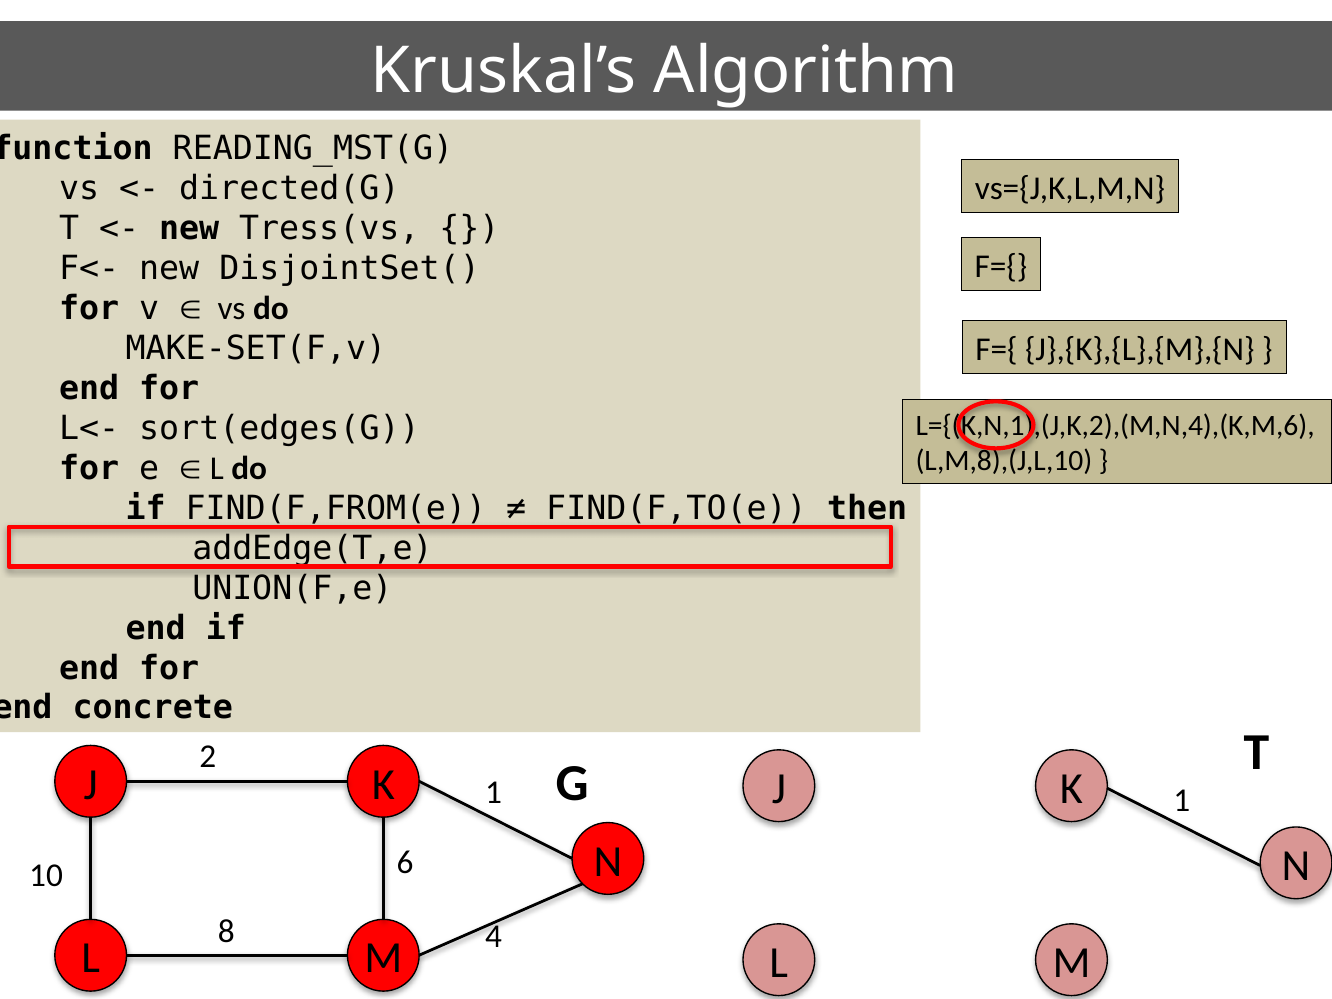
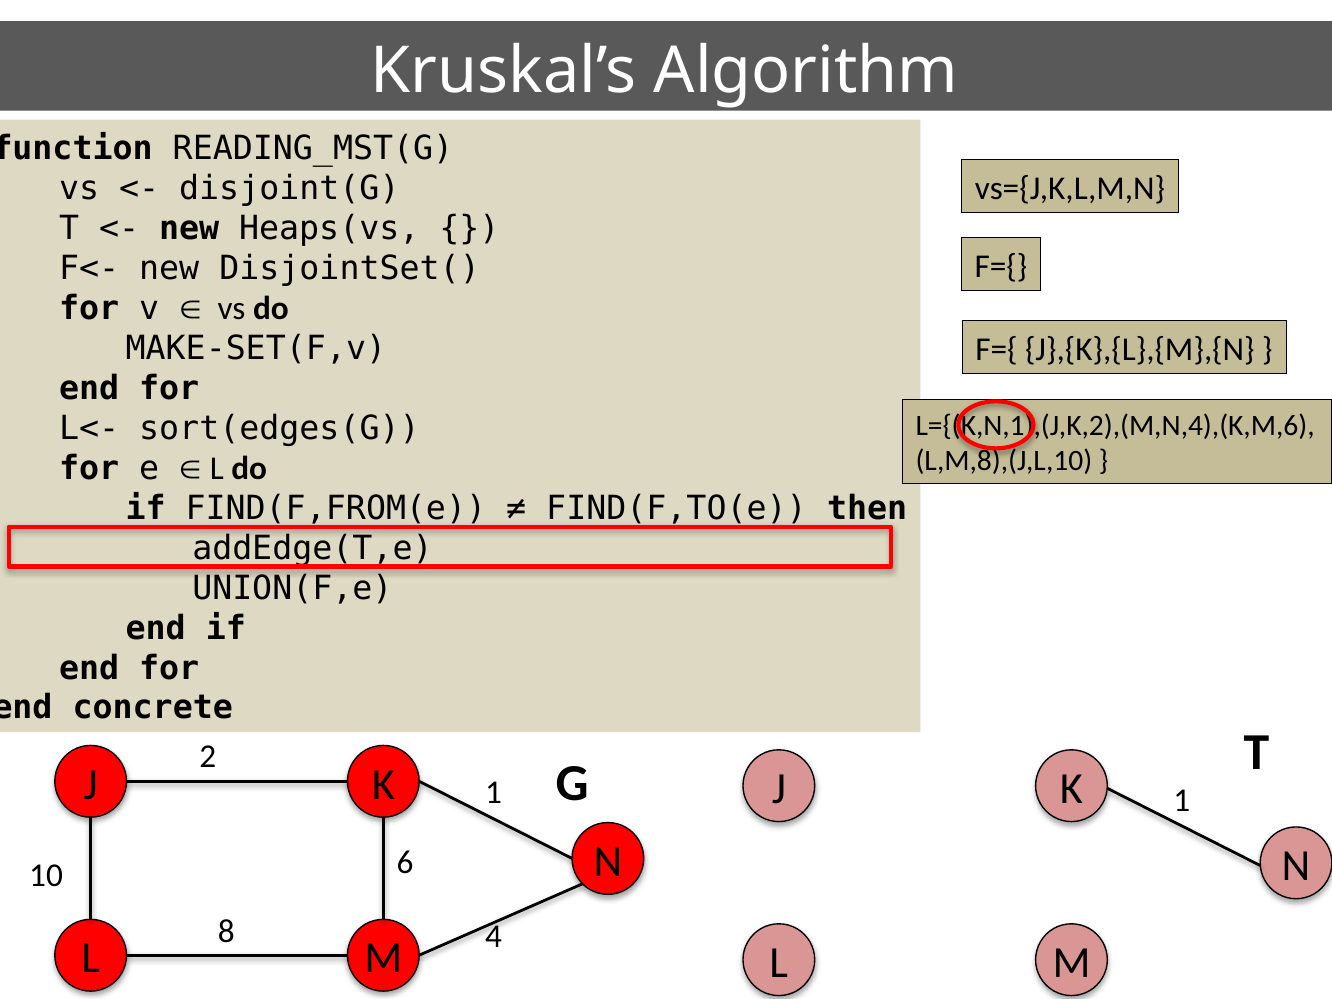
directed(G: directed(G -> disjoint(G (289, 188)
Tress(vs: Tress(vs -> Heaps(vs (329, 228)
